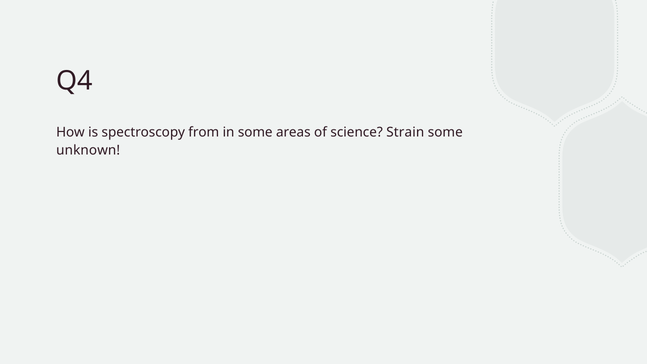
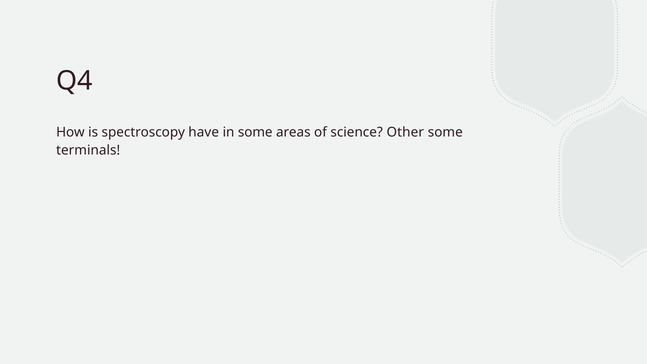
from: from -> have (204, 132)
Strain: Strain -> Other (405, 132)
unknown: unknown -> terminals (88, 150)
